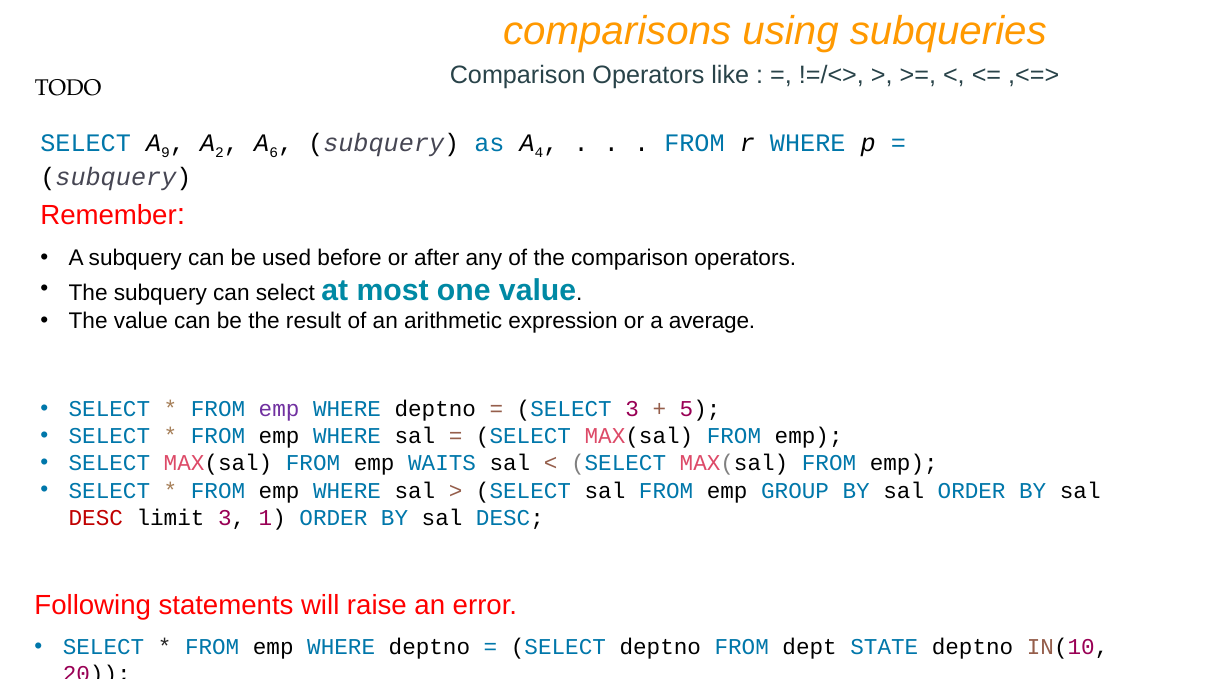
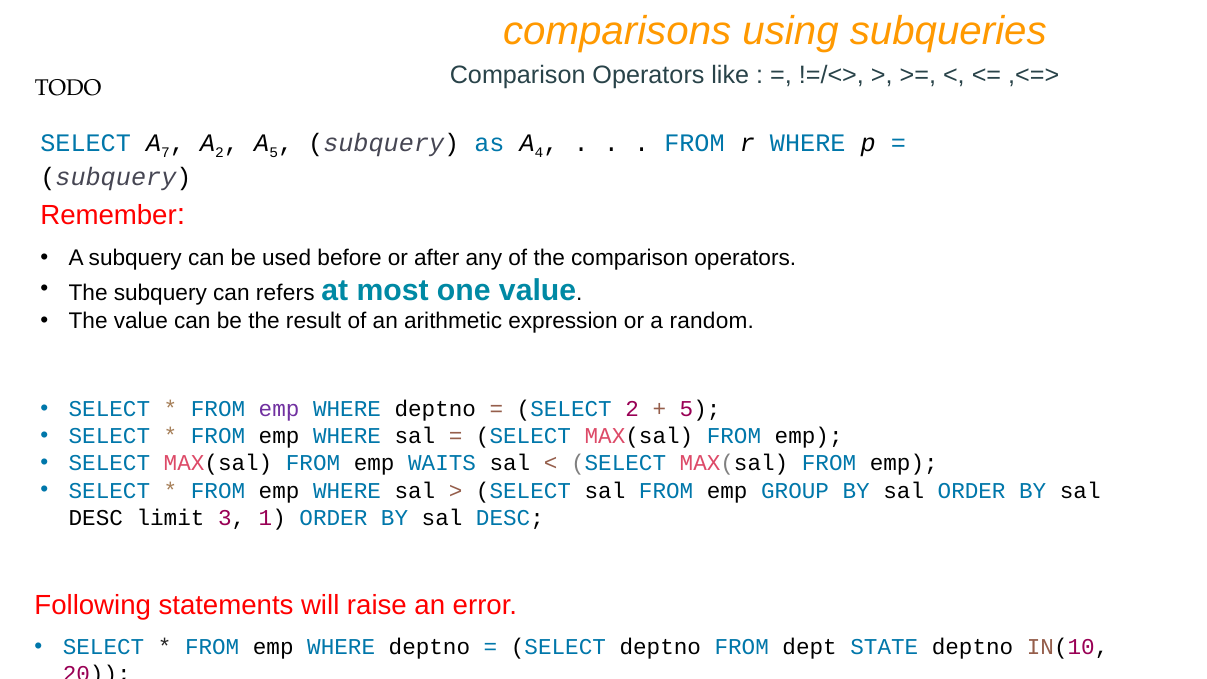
9: 9 -> 7 (166, 153)
A 6: 6 -> 5 (274, 153)
can select: select -> refers (285, 293)
average: average -> random (712, 321)
SELECT 3: 3 -> 2 (632, 409)
DESC colour: red -> black (96, 518)
